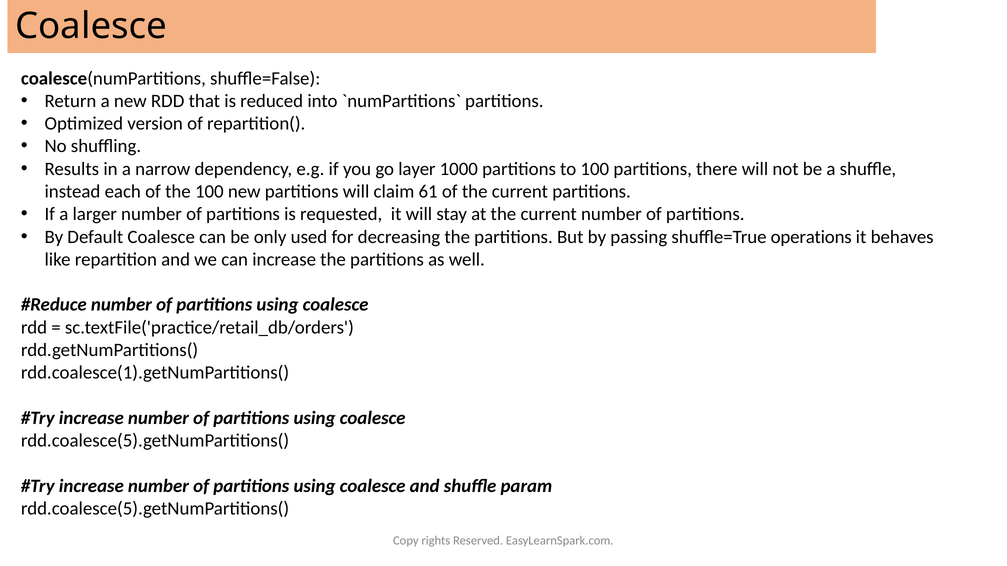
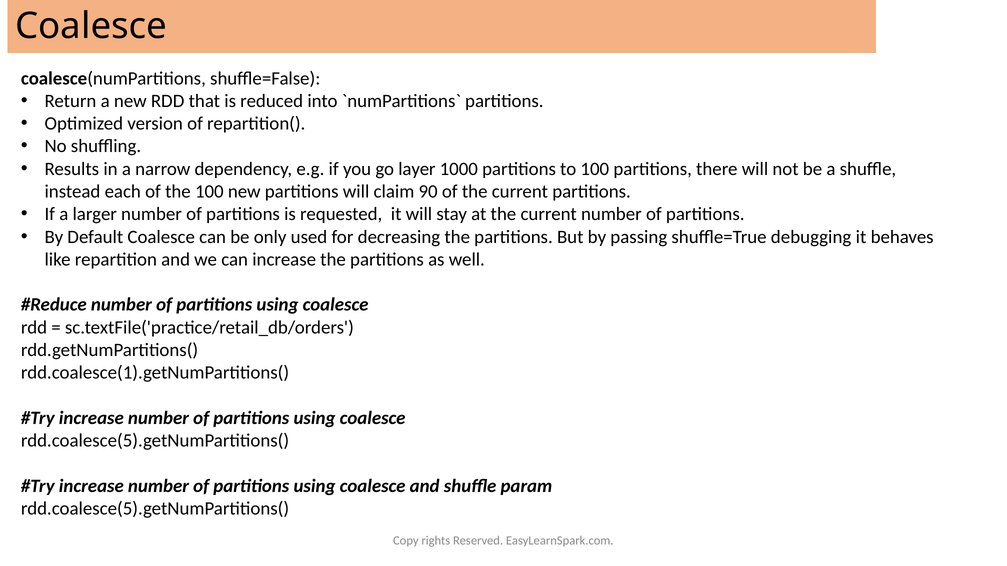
61: 61 -> 90 (428, 192)
operations: operations -> debugging (811, 237)
